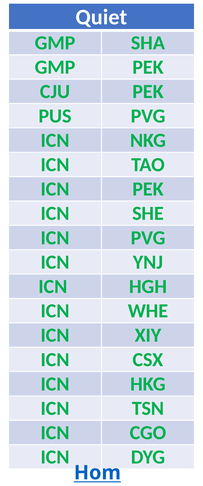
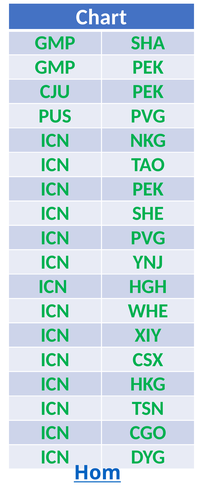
Quiet: Quiet -> Chart (101, 17)
